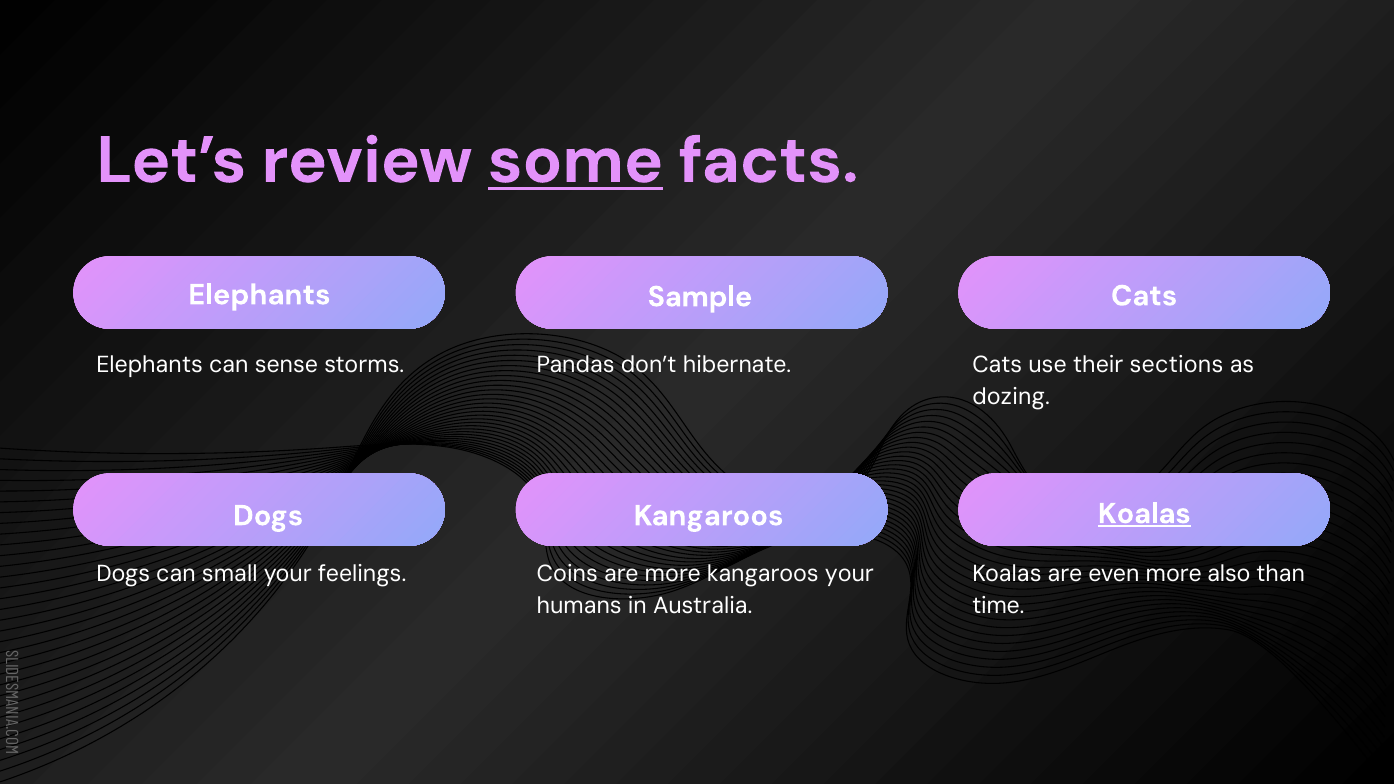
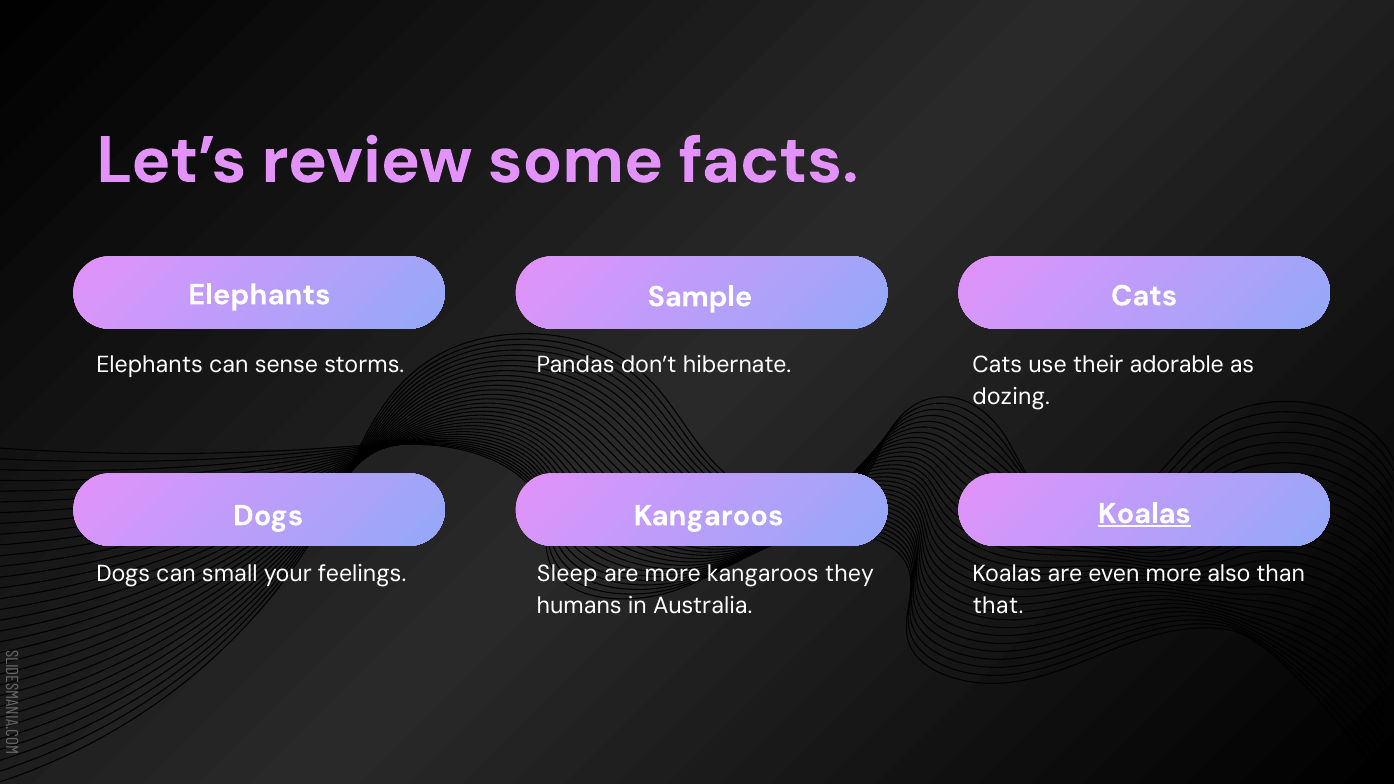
some underline: present -> none (576, 160)
sections: sections -> adorable (1177, 365)
Coins: Coins -> Sleep (567, 574)
kangaroos your: your -> they (849, 574)
time: time -> that (998, 606)
